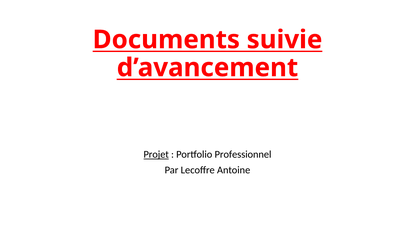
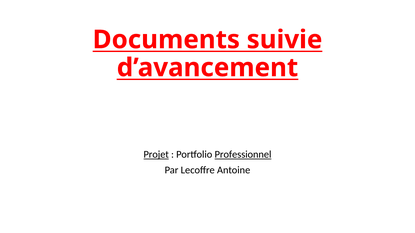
Professionnel underline: none -> present (243, 155)
